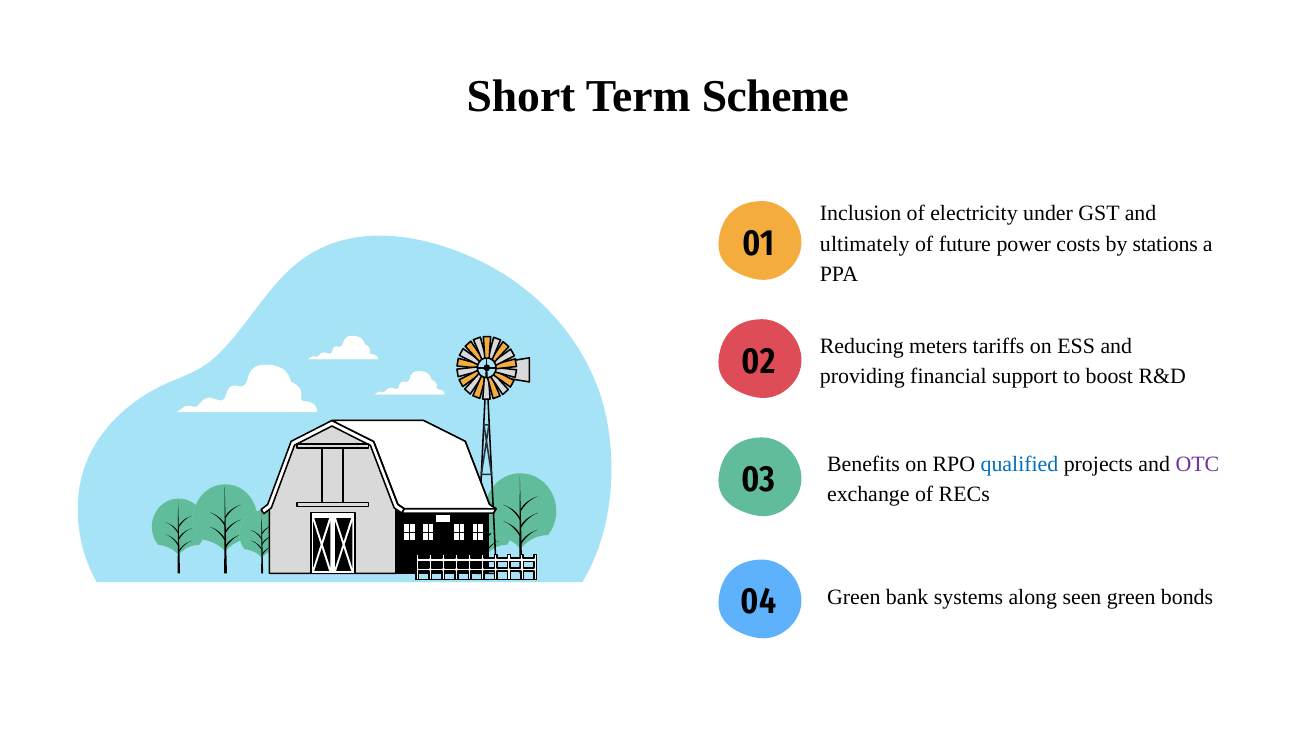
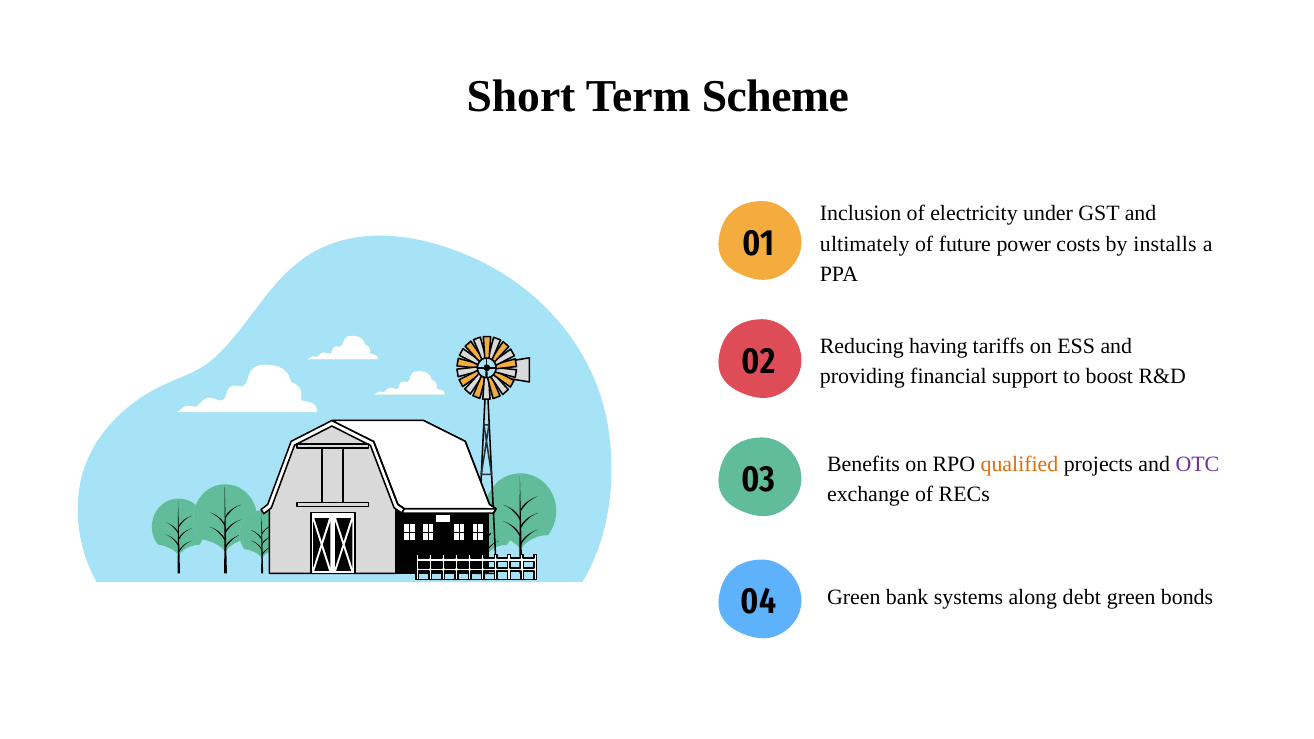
stations: stations -> installs (1165, 244)
meters: meters -> having (938, 346)
qualified colour: blue -> orange (1019, 464)
seen: seen -> debt (1082, 597)
